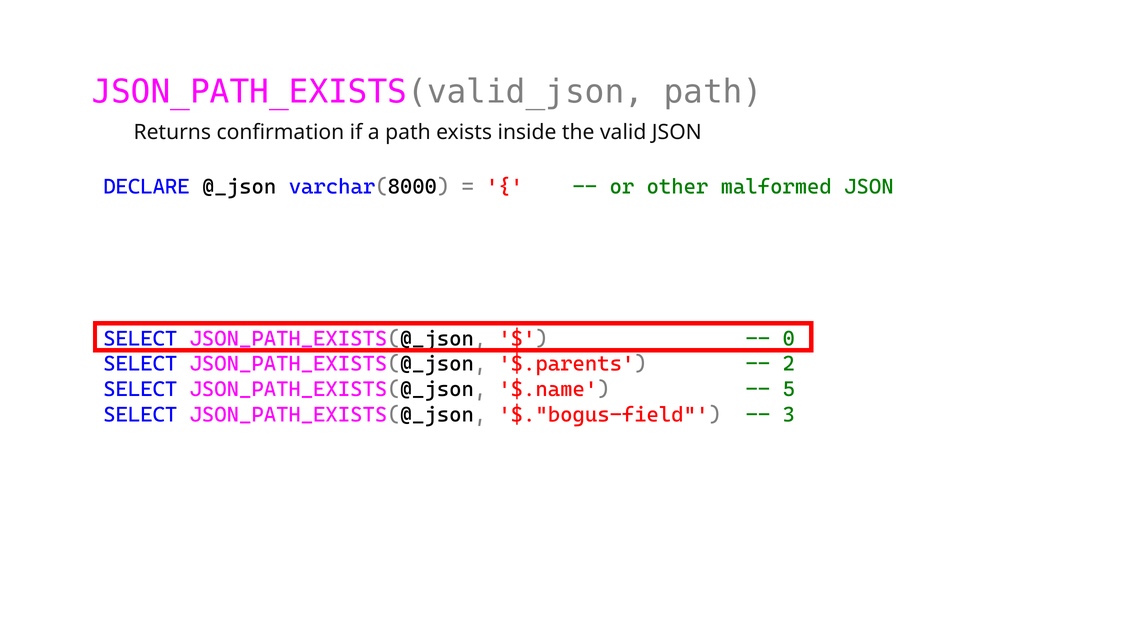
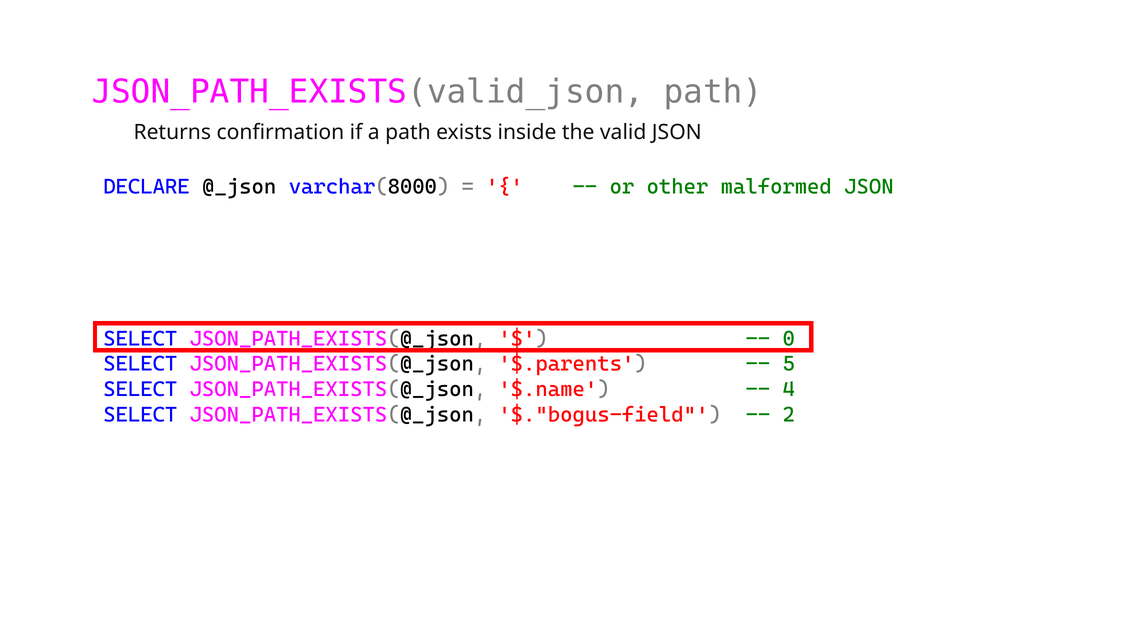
2: 2 -> 5 (789, 364)
5: 5 -> 4 (789, 390)
3: 3 -> 2 (789, 415)
